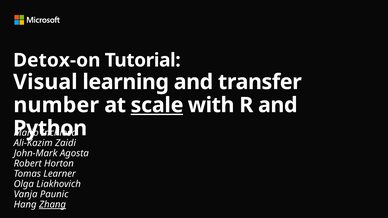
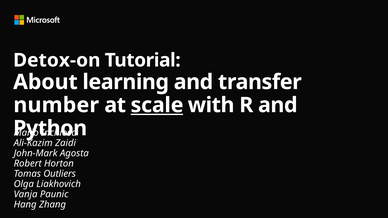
Visual: Visual -> About (45, 82)
Learner: Learner -> Outliers (60, 174)
Zhang underline: present -> none (53, 205)
